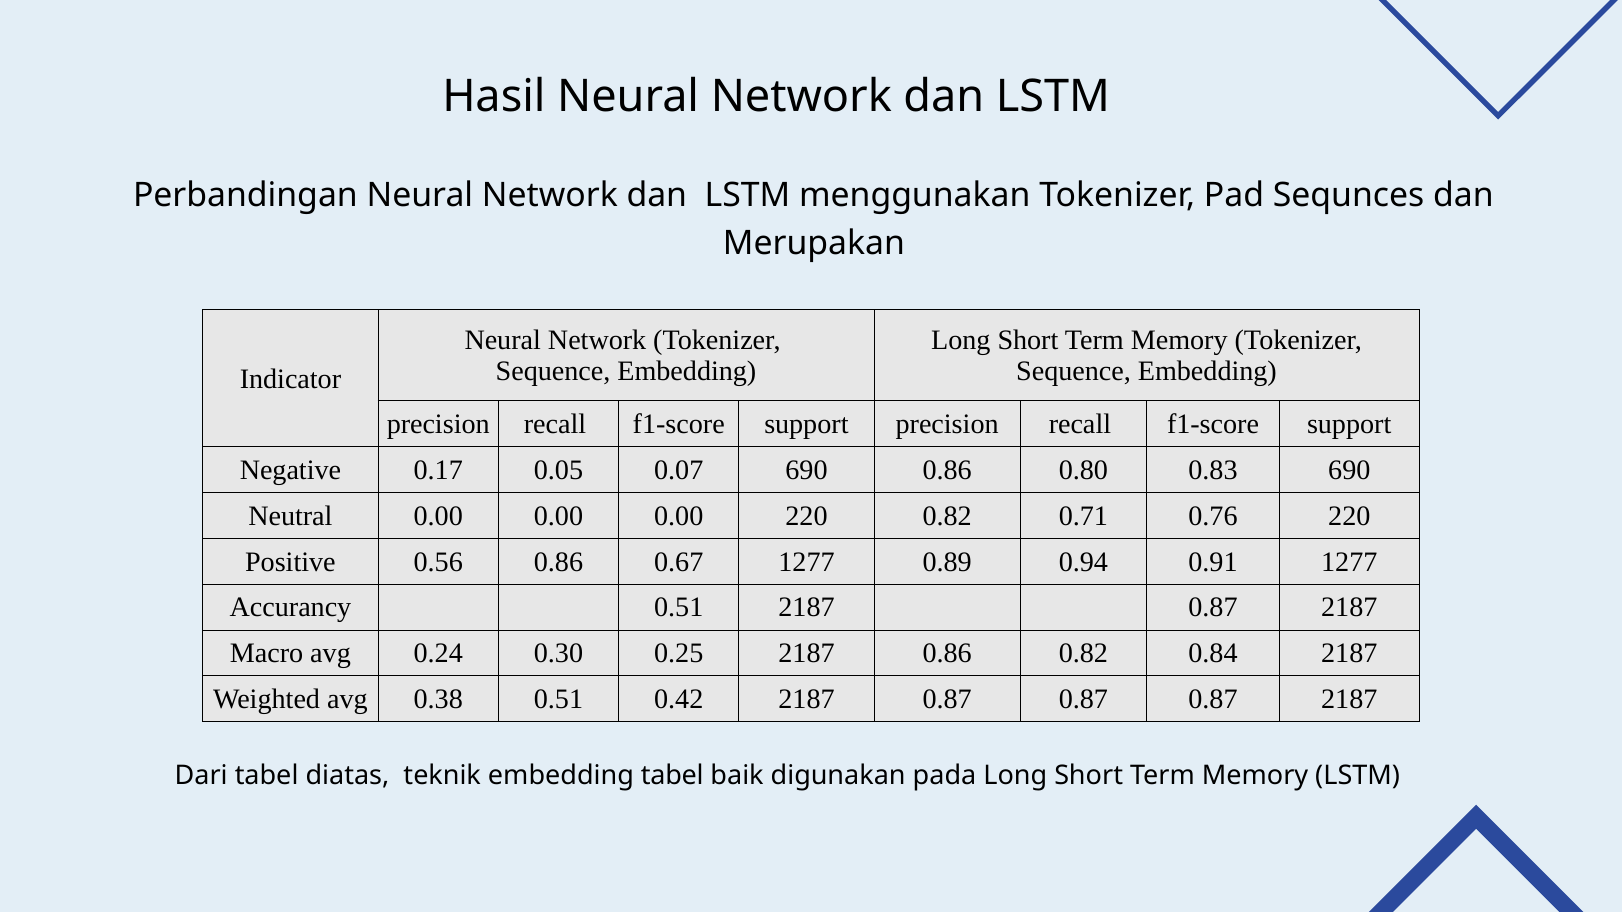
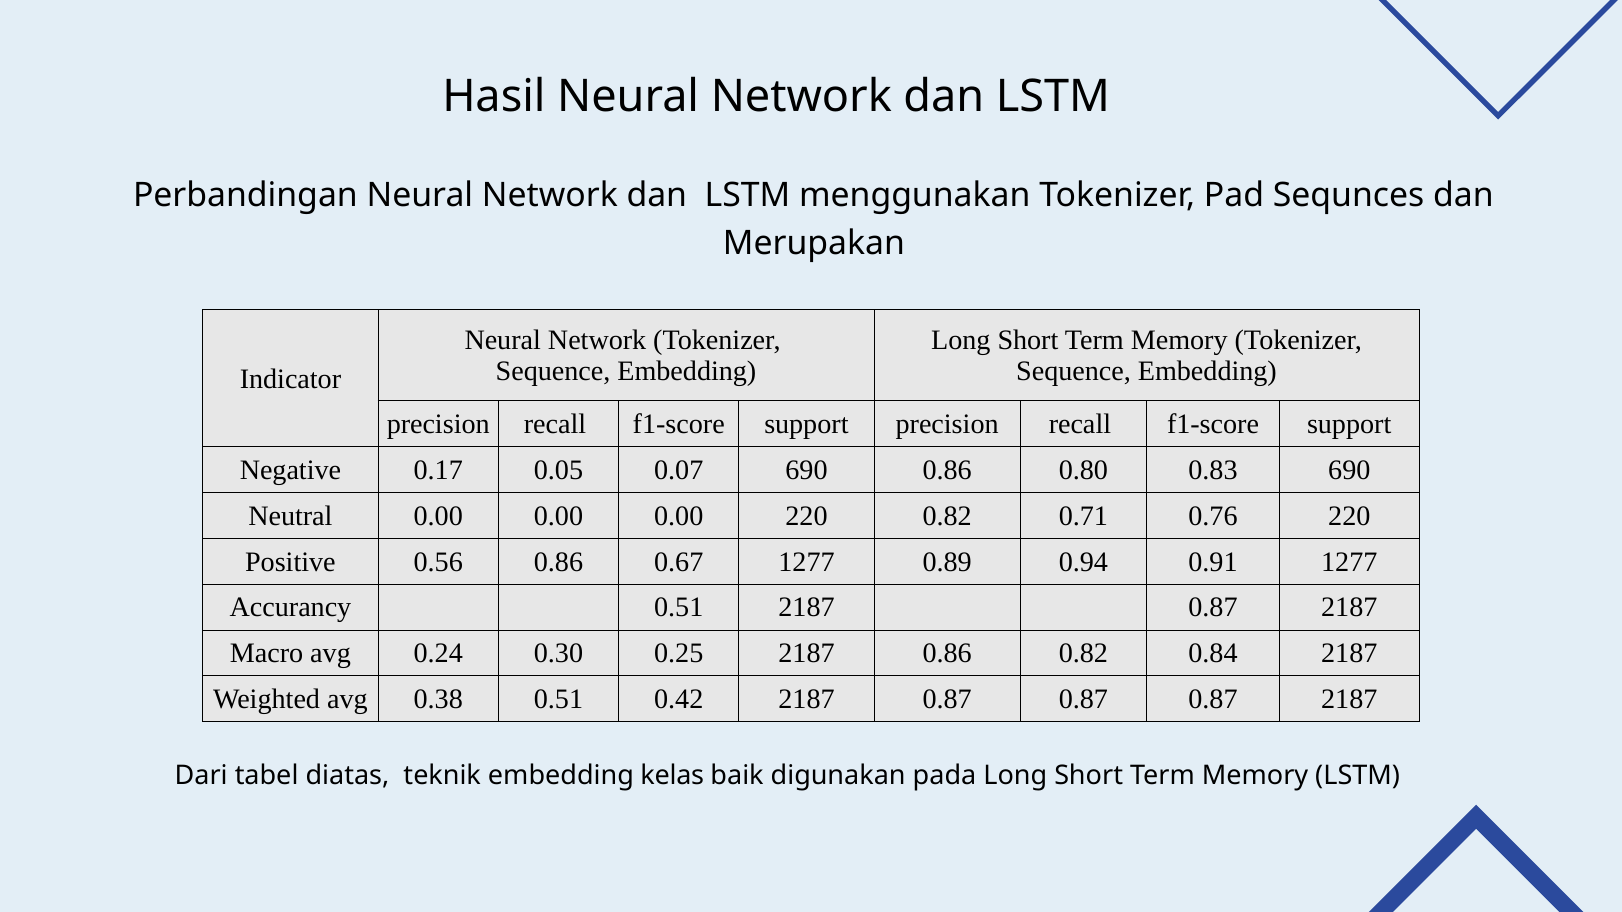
embedding tabel: tabel -> kelas (672, 776)
